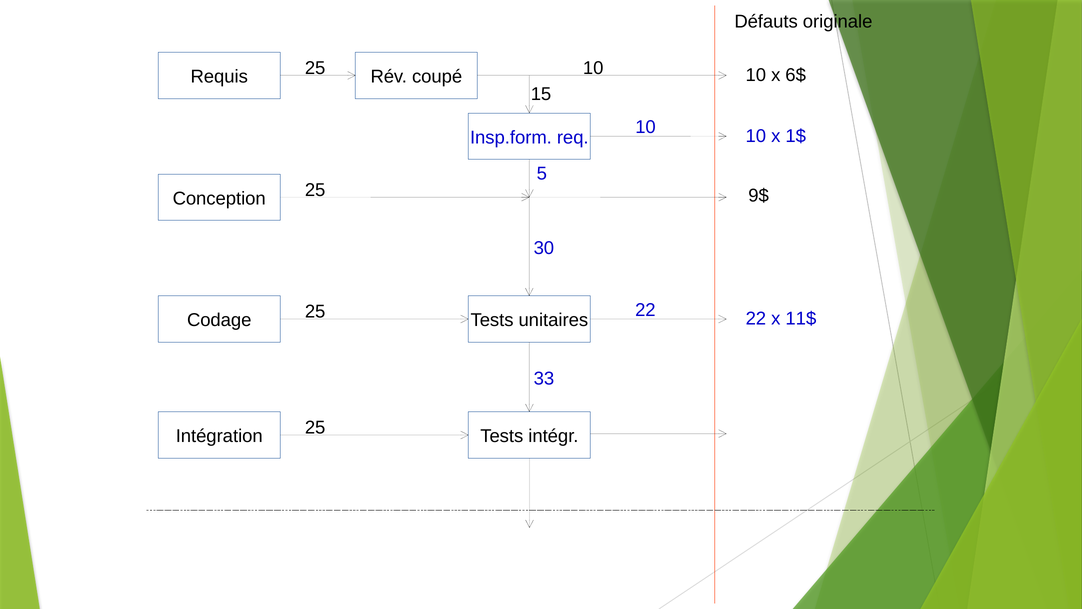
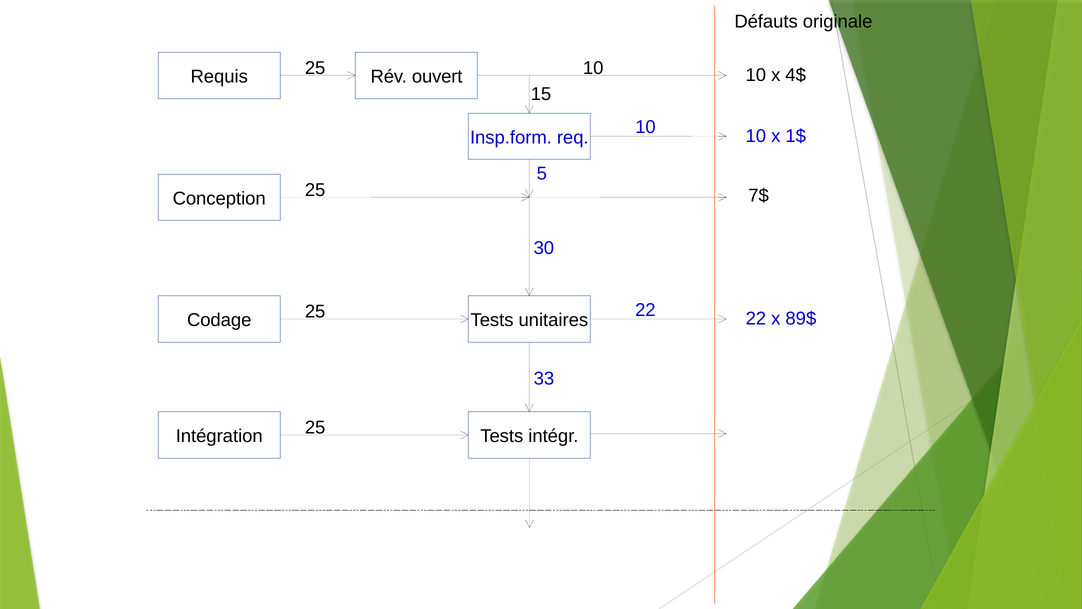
6$: 6$ -> 4$ (796, 75)
coupé: coupé -> ouvert (437, 77)
9$: 9$ -> 7$ (759, 196)
11$: 11$ -> 89$ (801, 318)
